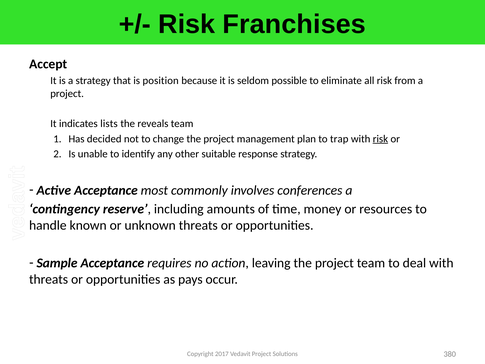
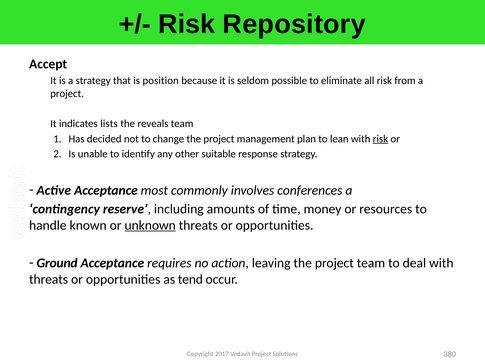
Franchises: Franchises -> Repository (294, 24)
trap: trap -> lean (339, 139)
unknown underline: none -> present (150, 225)
Sample: Sample -> Ground (57, 263)
pays: pays -> tend (190, 279)
